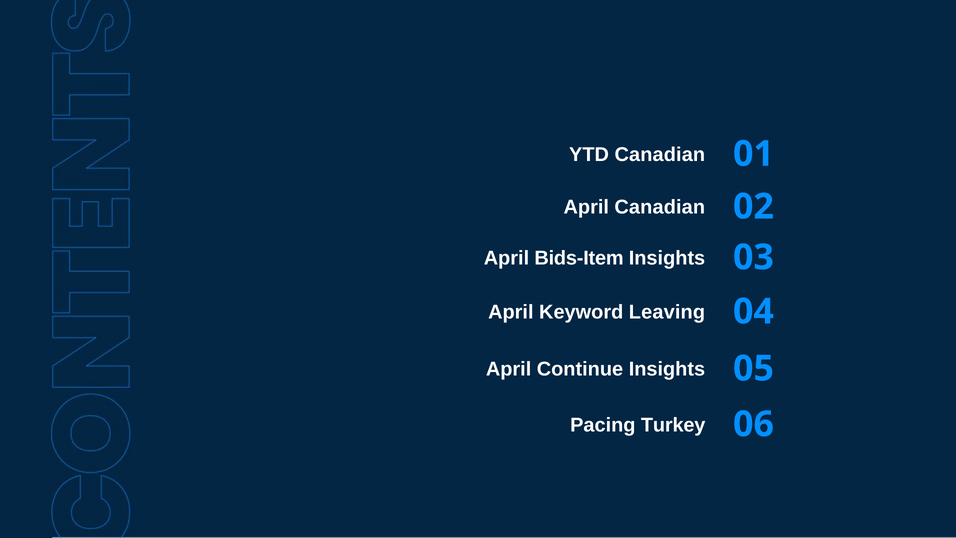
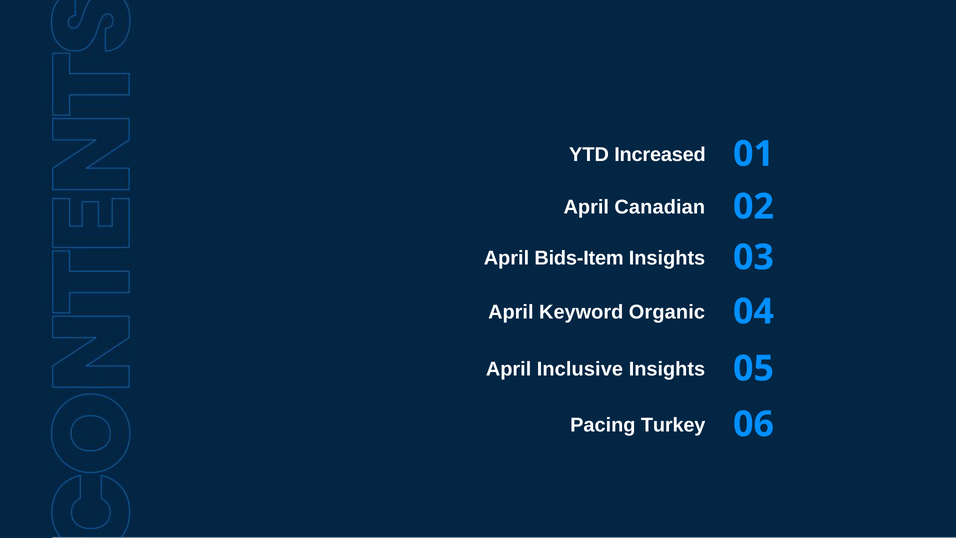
YTD Canadian: Canadian -> Increased (660, 155)
Leaving: Leaving -> Organic (667, 312)
Continue: Continue -> Inclusive (580, 369)
